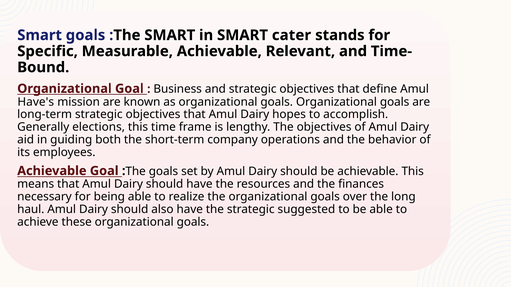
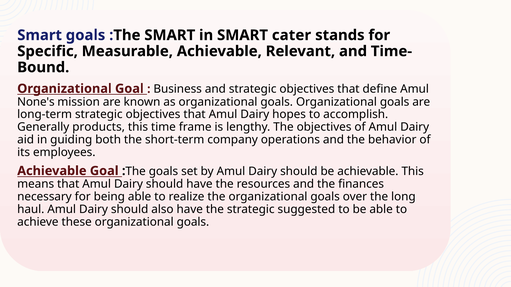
Have's: Have's -> None's (36, 102)
elections: elections -> products (99, 127)
